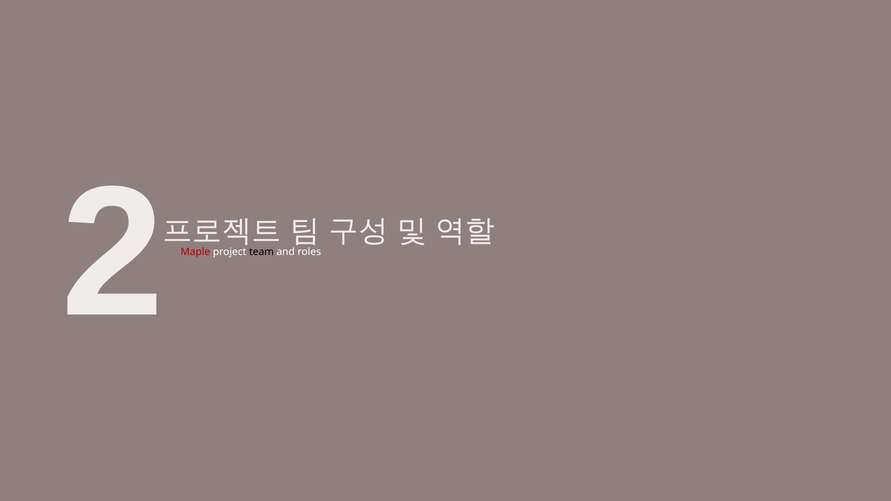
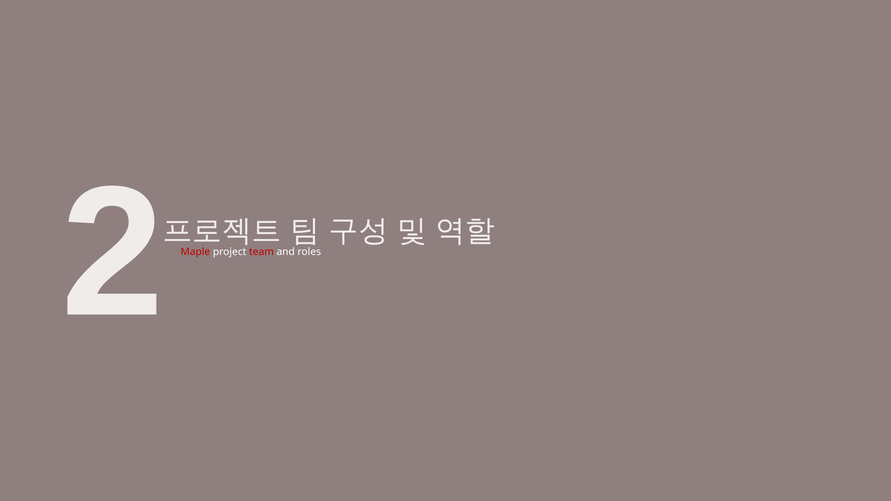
team colour: black -> red (261, 252)
